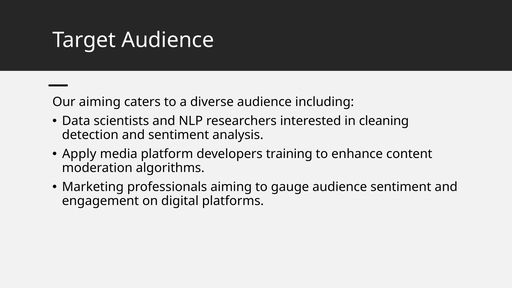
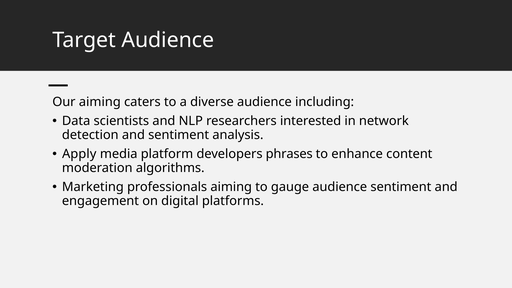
cleaning: cleaning -> network (384, 121)
training: training -> phrases (289, 154)
